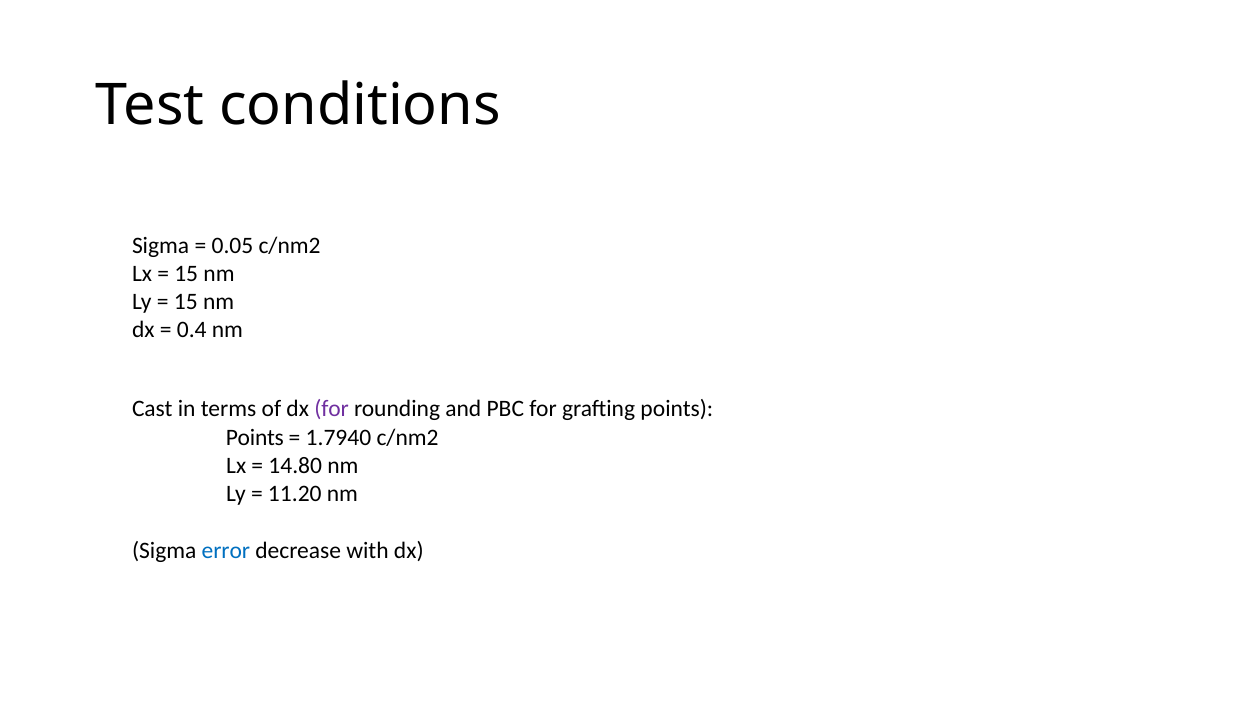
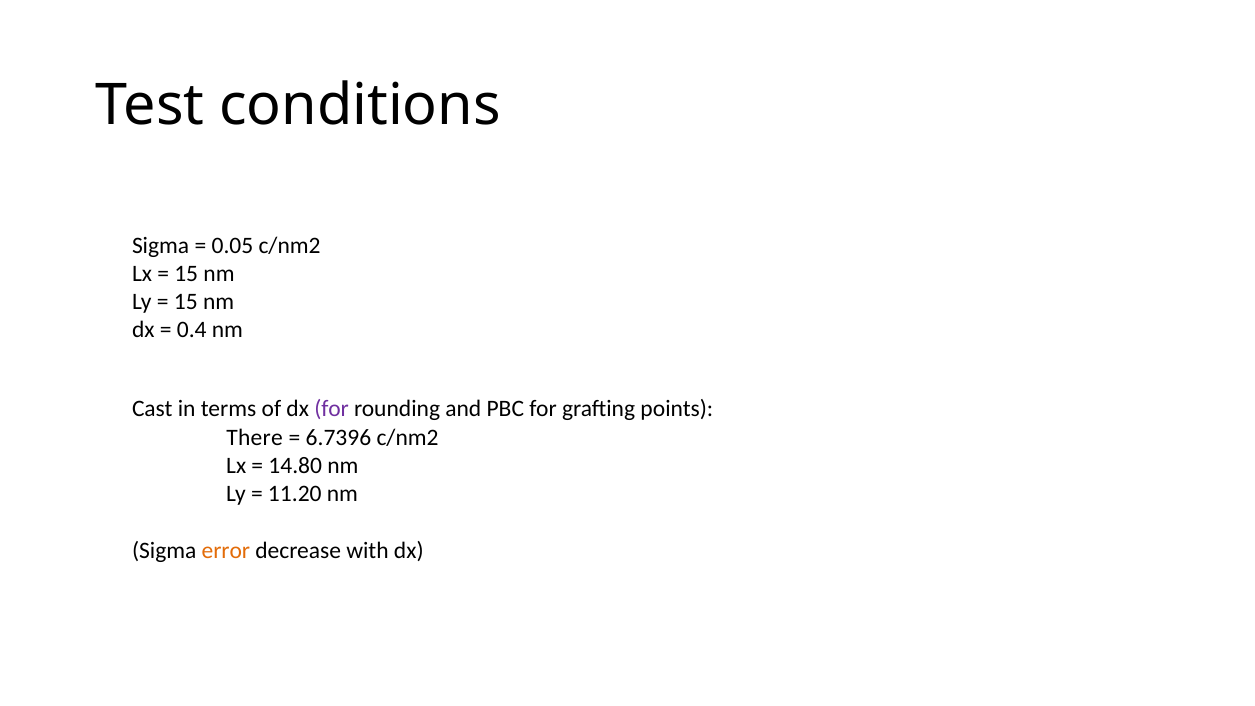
Points: Points -> There (255, 437)
1.7940: 1.7940 -> 6.7396 (338, 437)
error colour: blue -> orange (226, 550)
